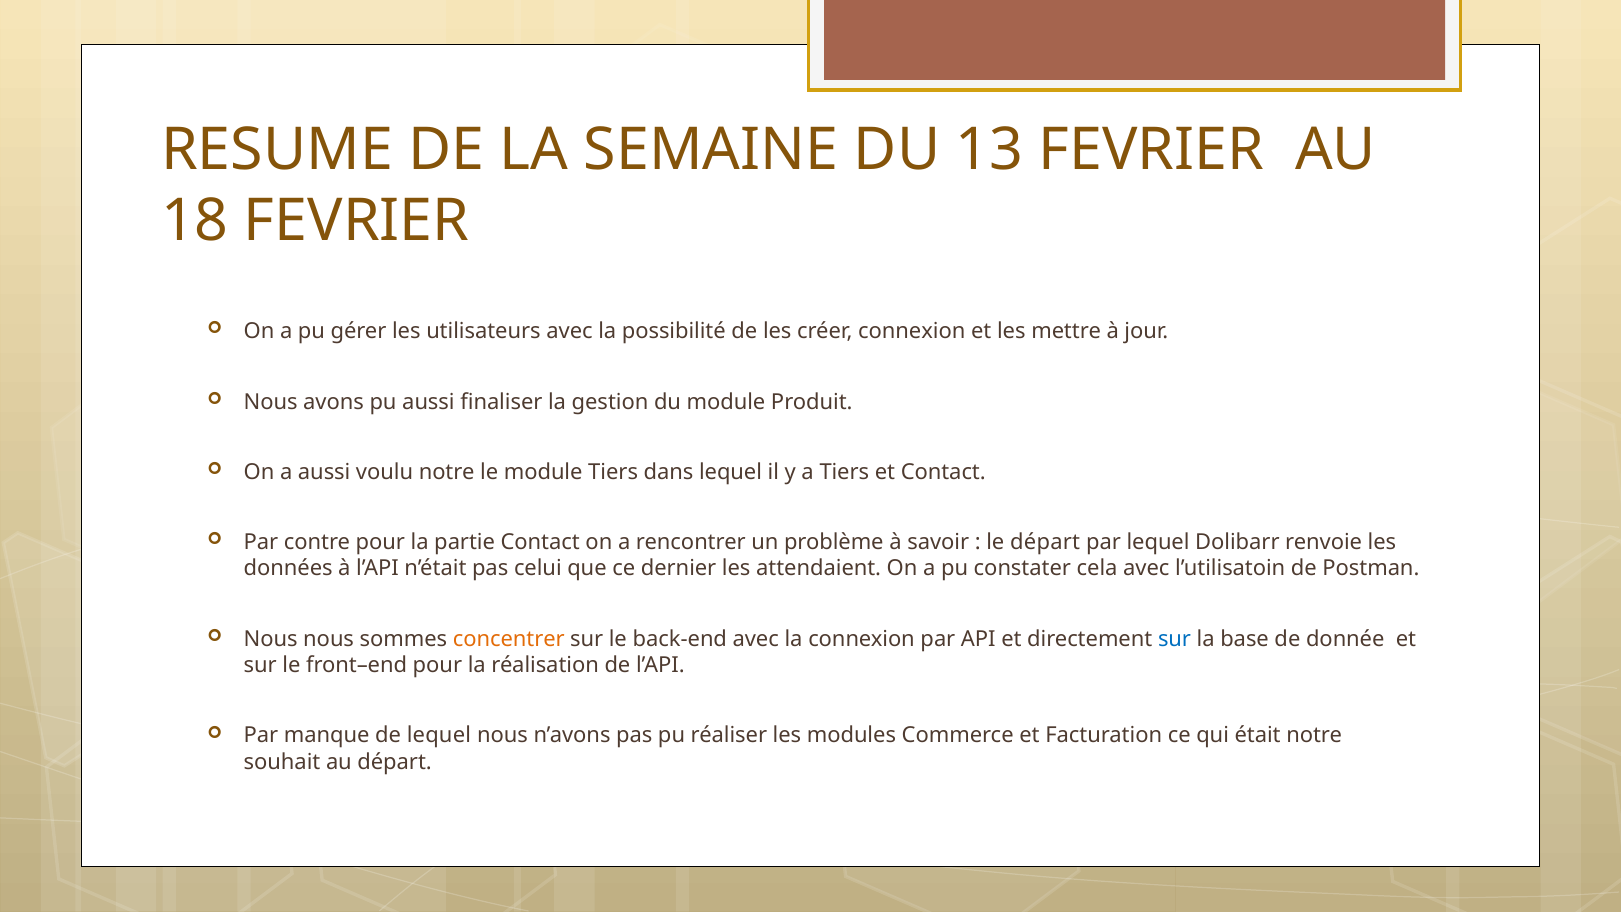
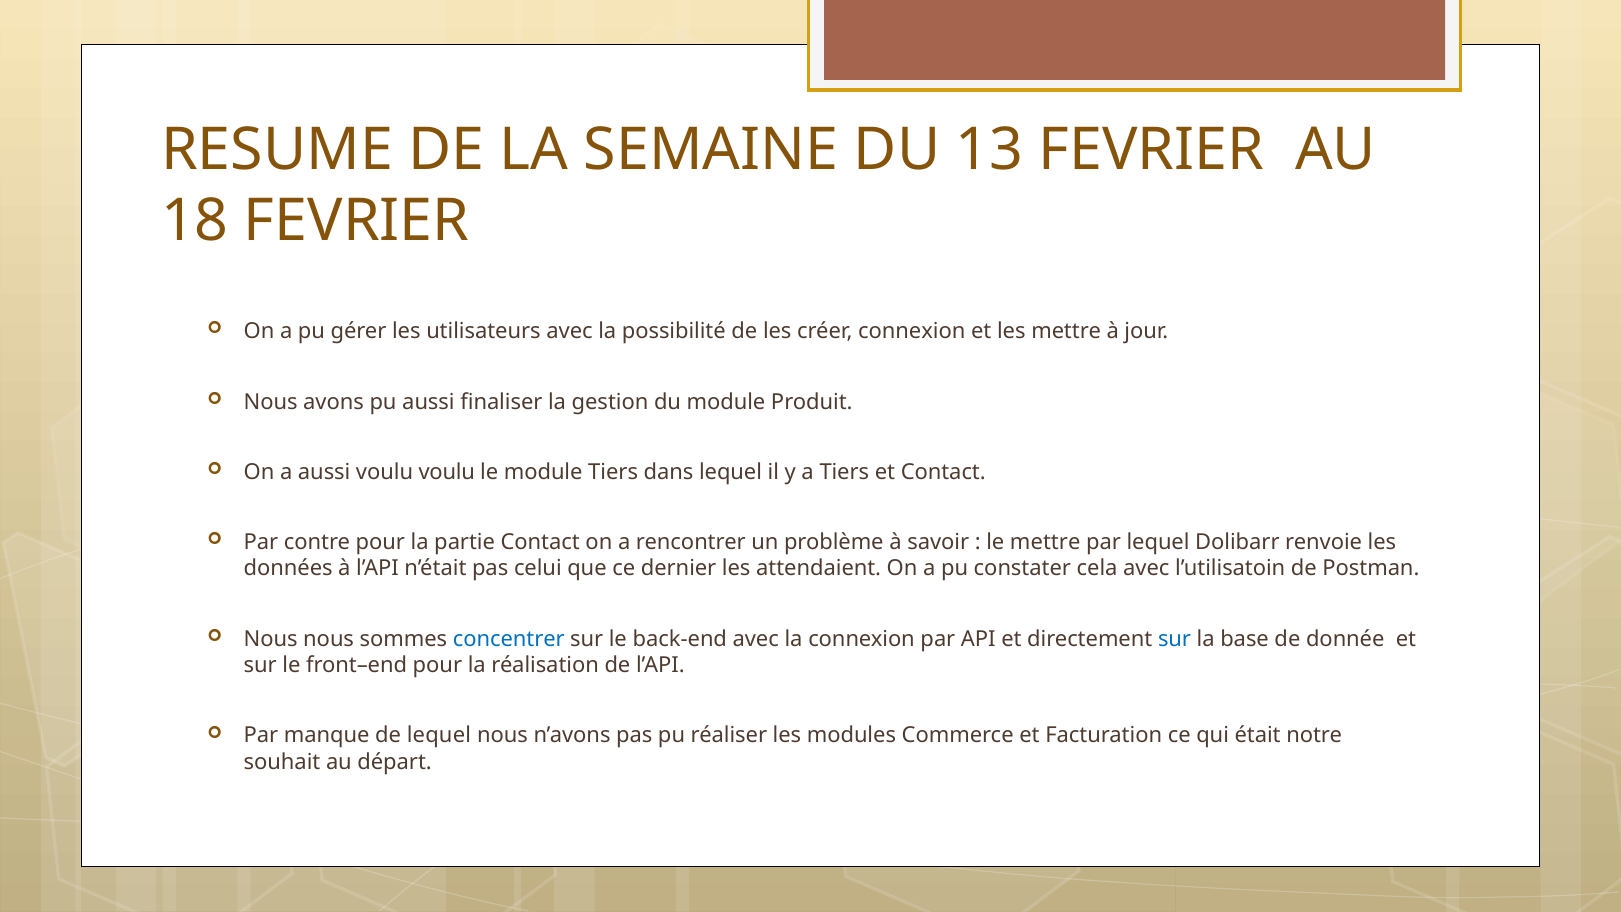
voulu notre: notre -> voulu (447, 472)
le départ: départ -> mettre (1045, 542)
concentrer colour: orange -> blue (509, 639)
